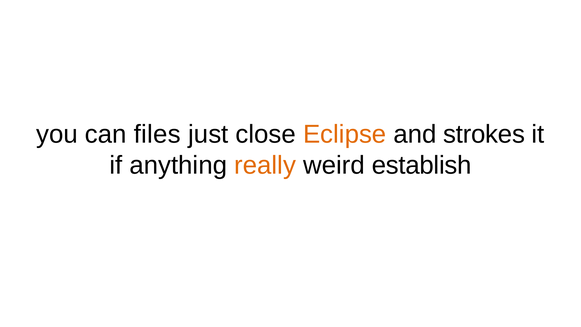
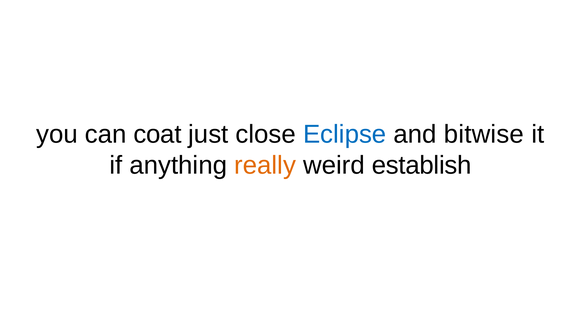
files: files -> coat (158, 134)
Eclipse colour: orange -> blue (345, 134)
strokes: strokes -> bitwise (484, 134)
